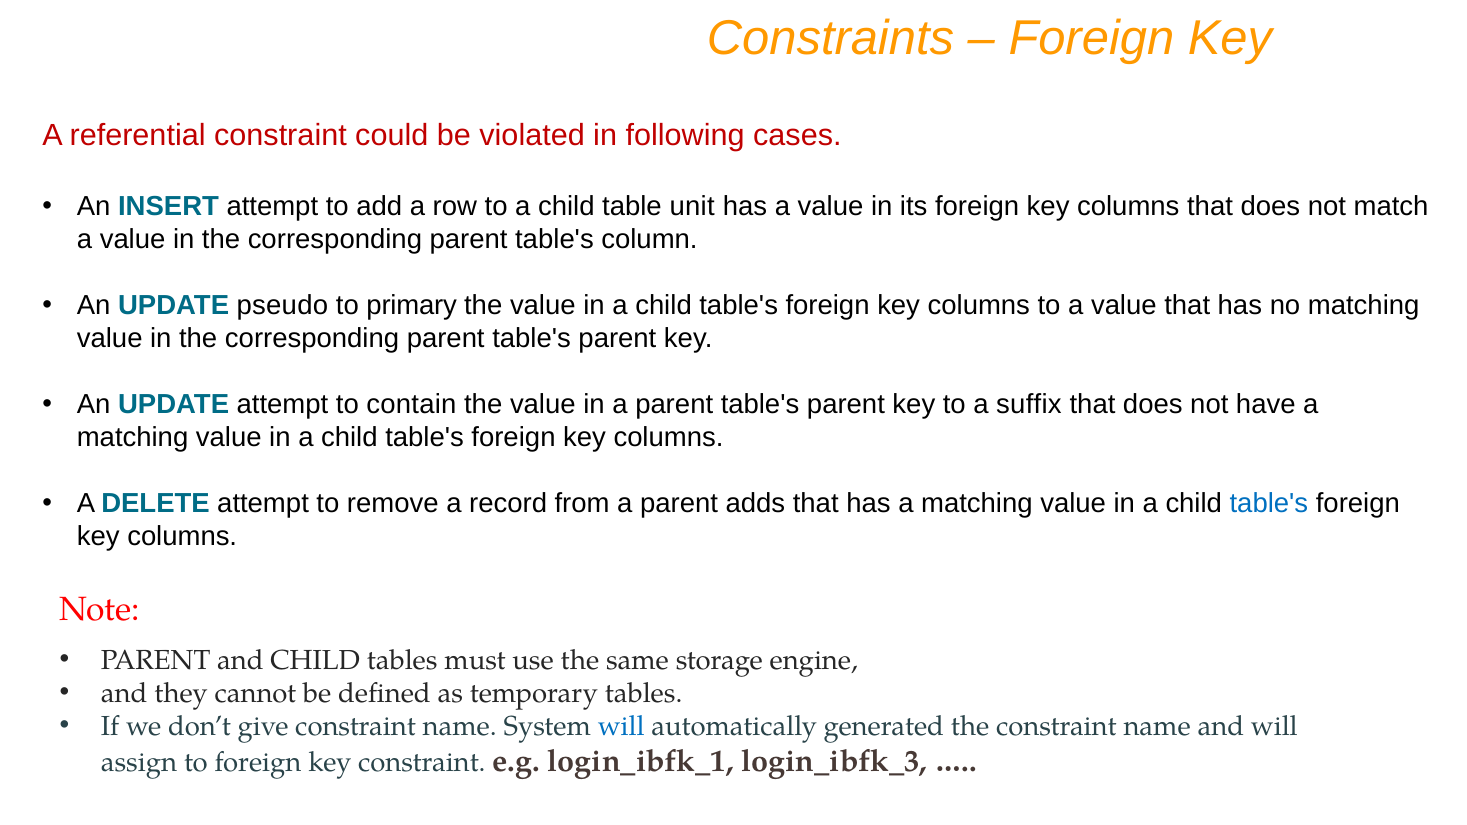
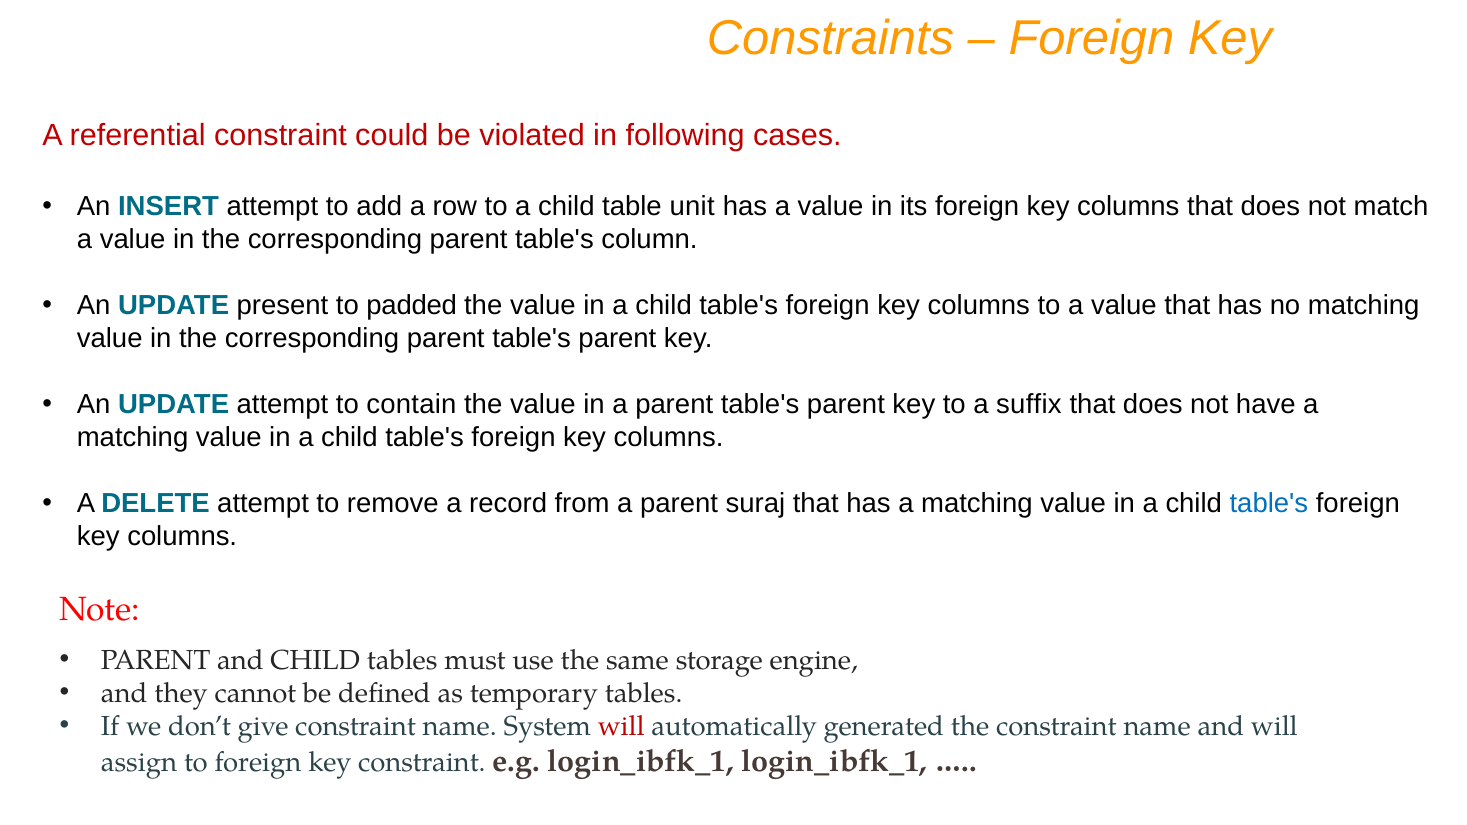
pseudo: pseudo -> present (282, 306)
primary: primary -> padded (412, 306)
adds: adds -> suraj (755, 504)
will colour: blue -> red (621, 726)
login_ibfk_1 login_ibfk_3: login_ibfk_3 -> login_ibfk_1 (835, 761)
